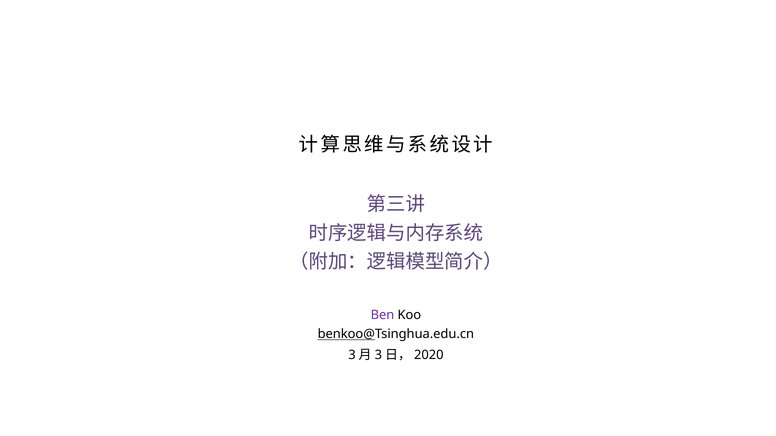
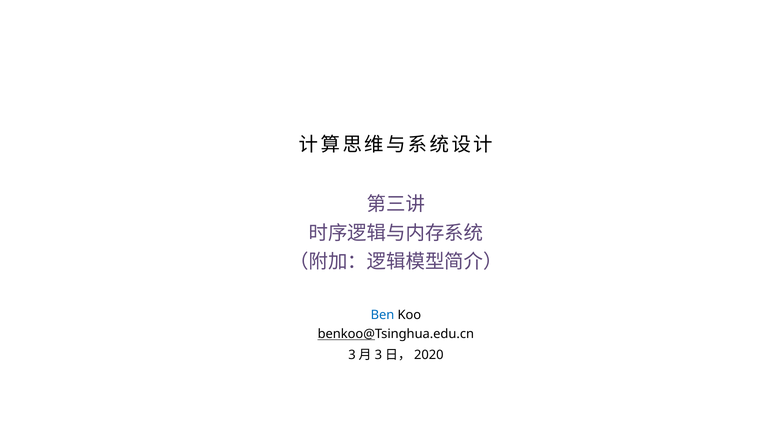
Ben colour: purple -> blue (382, 315)
